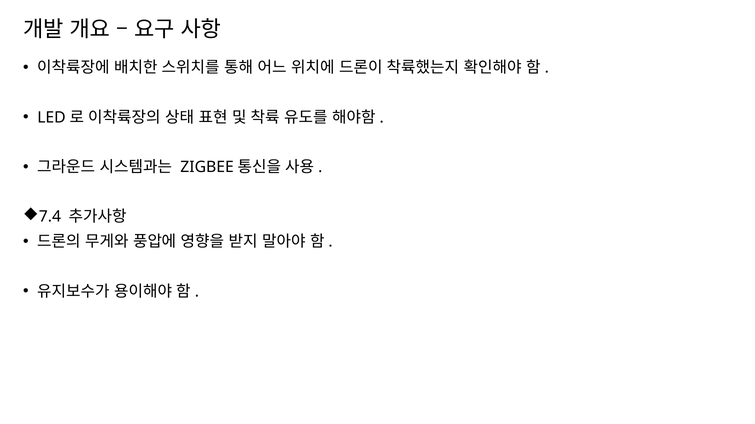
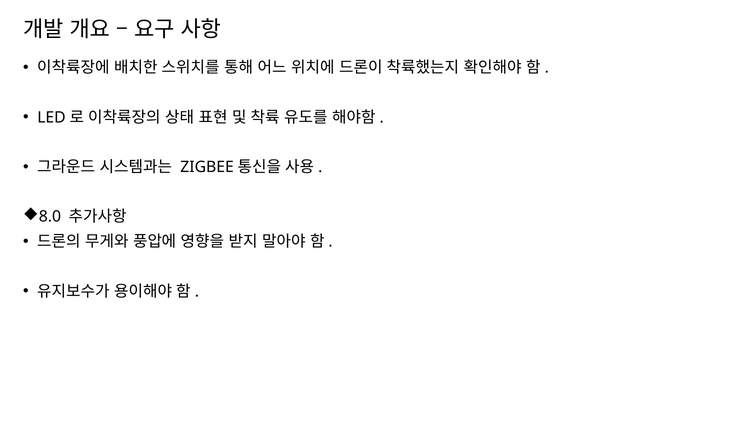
7.4: 7.4 -> 8.0 (50, 217)
